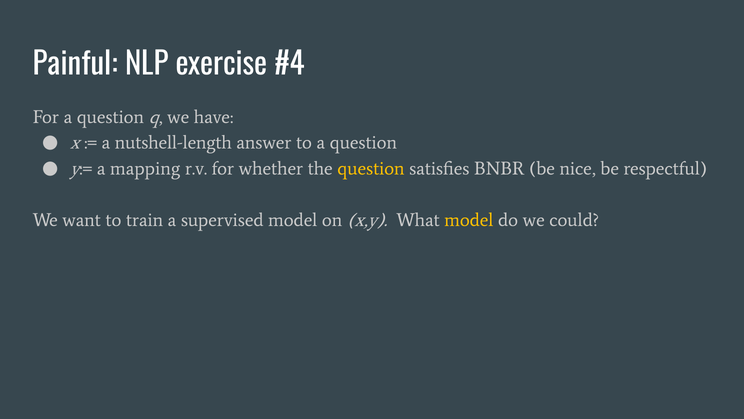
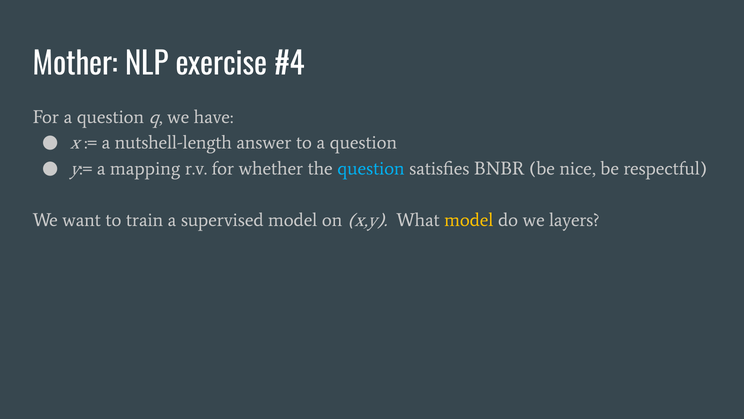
Painful: Painful -> Mother (75, 64)
question colour: yellow -> light blue (371, 168)
could: could -> layers (574, 220)
